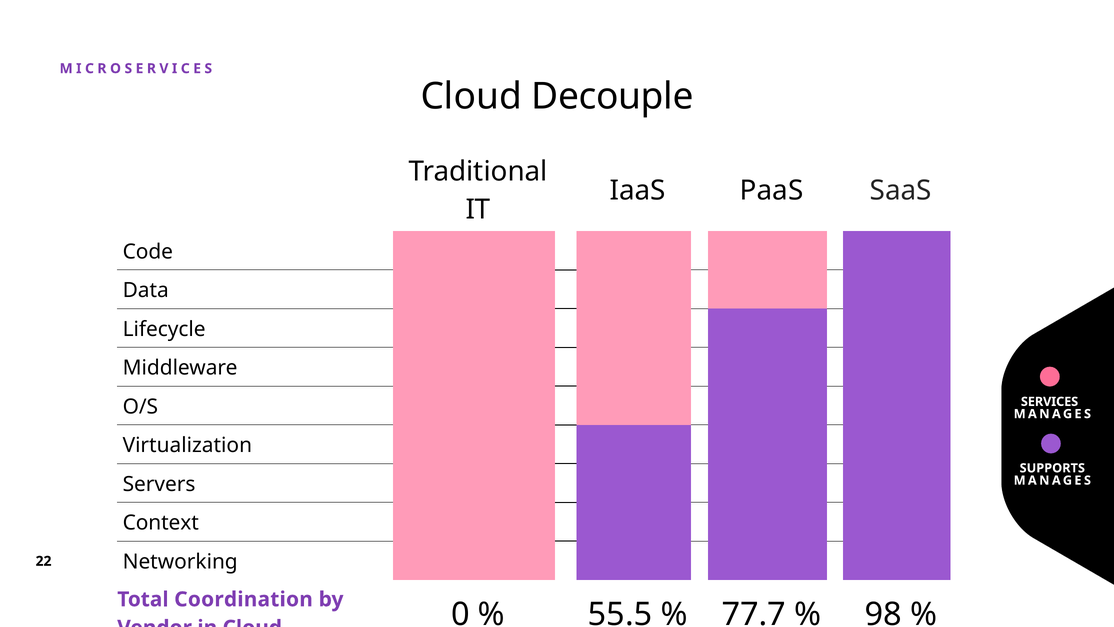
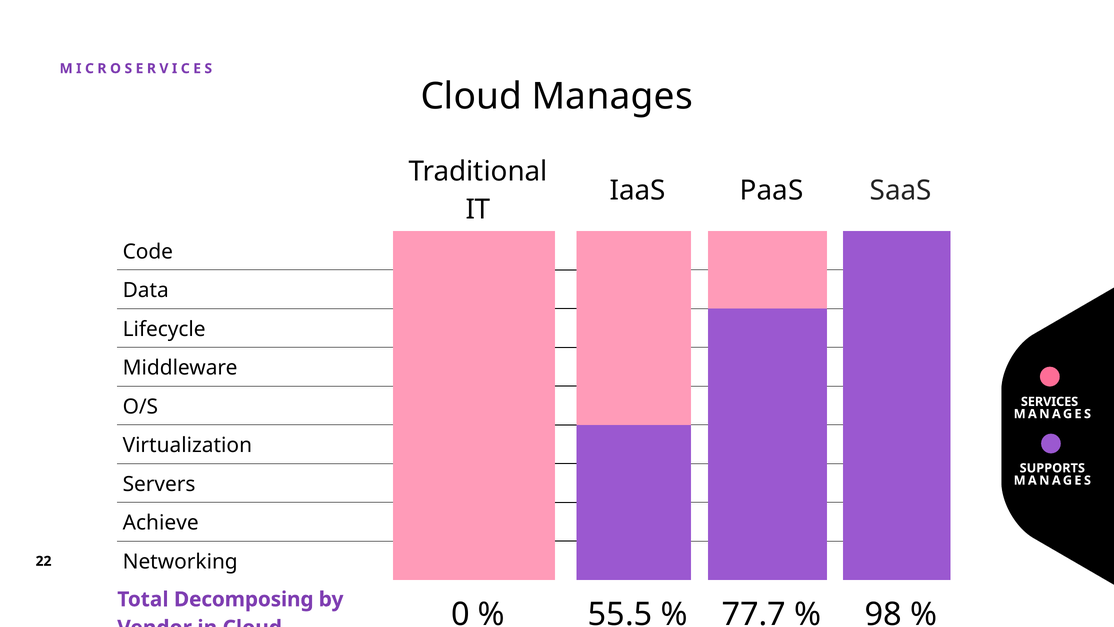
Cloud Decouple: Decouple -> Manages (612, 97)
Context: Context -> Achieve (161, 523)
Coordination: Coordination -> Decomposing (244, 599)
